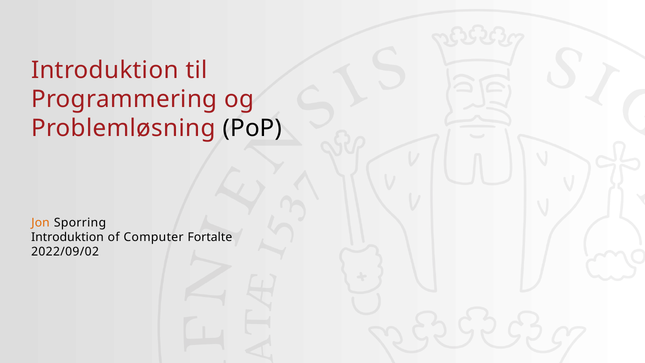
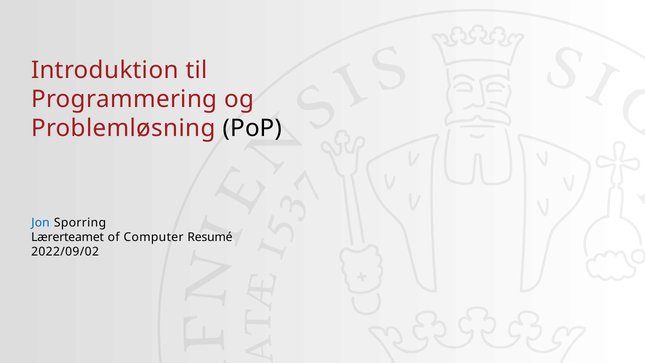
Jon colour: orange -> blue (41, 223)
Introduktion: Introduktion -> Lærerteamet (68, 237)
Fortalte: Fortalte -> Resumé (210, 237)
